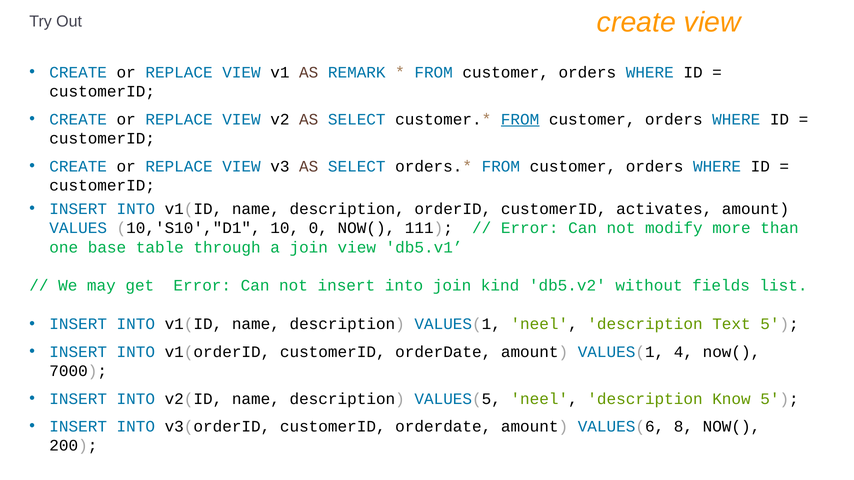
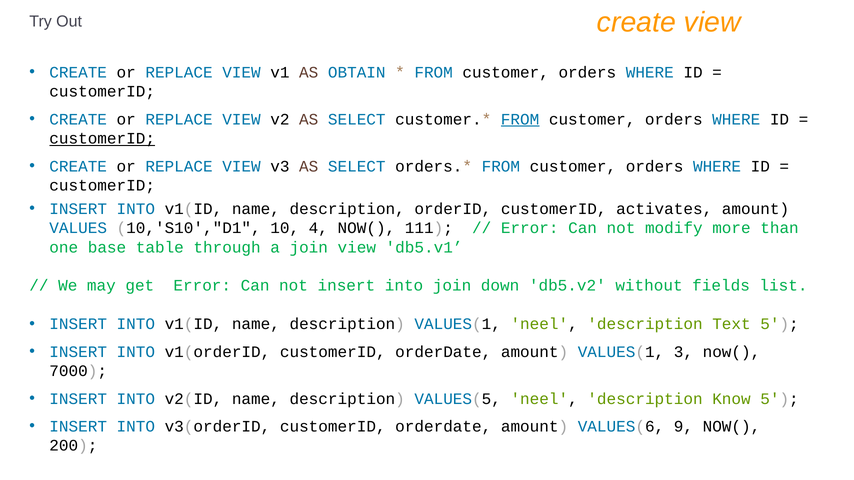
REMARK: REMARK -> OBTAIN (357, 72)
customerID underline: none -> present (102, 139)
0: 0 -> 4 (318, 228)
kind: kind -> down (500, 286)
4: 4 -> 3 (683, 352)
8: 8 -> 9 (683, 427)
